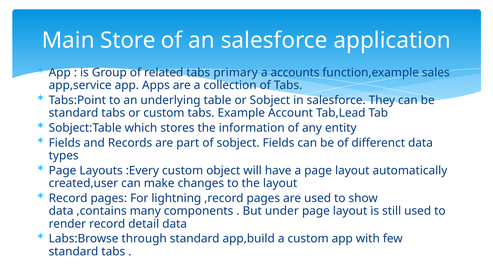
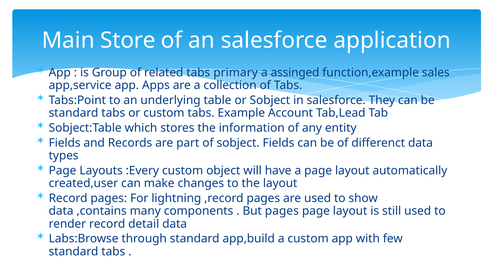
accounts: accounts -> assinged (295, 73)
But under: under -> pages (282, 211)
